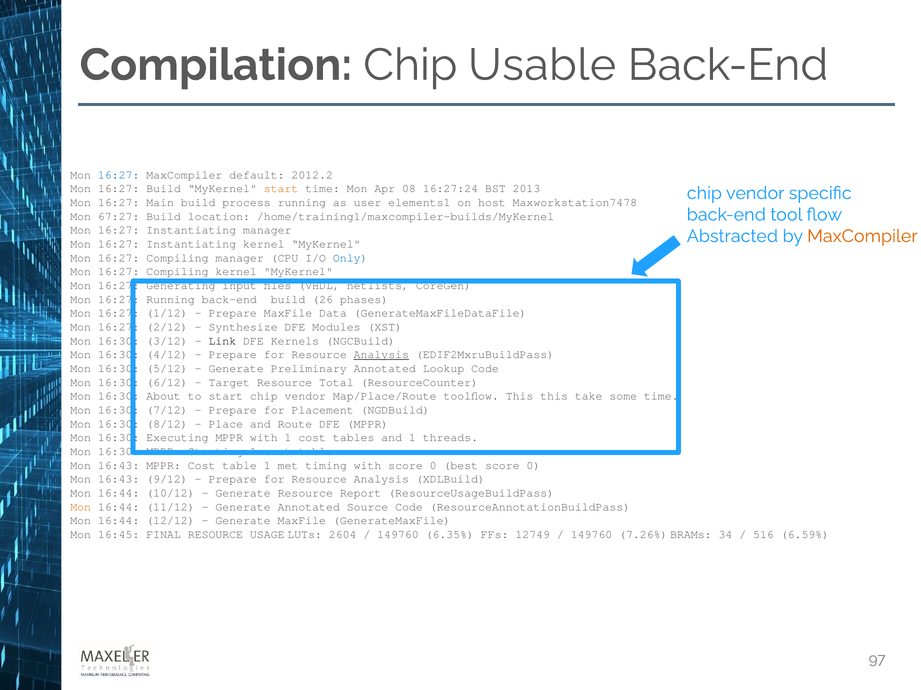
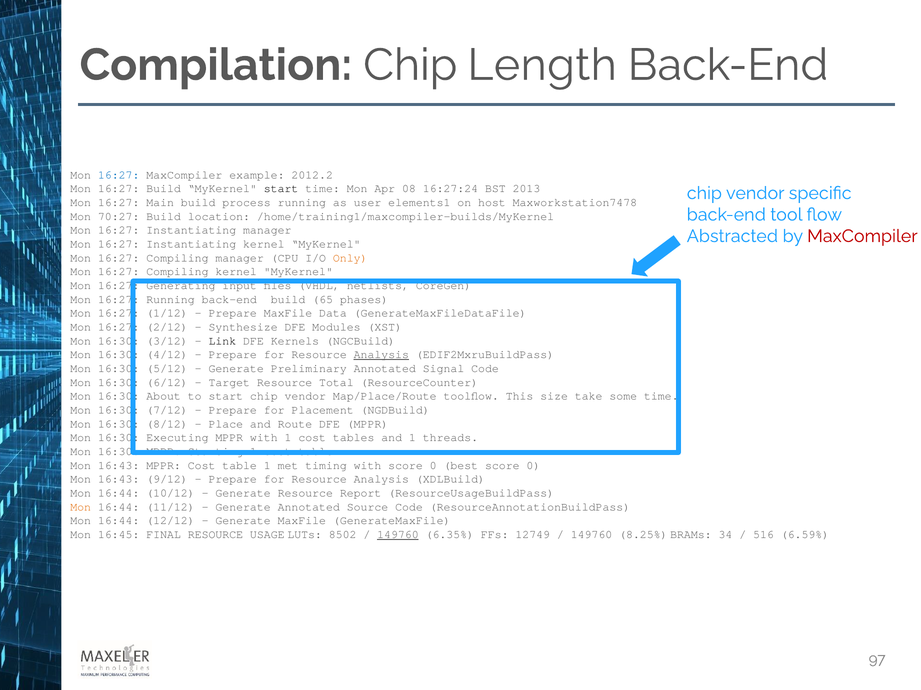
Usable: Usable -> Length (542, 65)
default: default -> example (257, 175)
start colour: orange -> black (281, 189)
67:27: 67:27 -> 70:27 (119, 216)
MaxCompiler colour: orange -> red (862, 236)
Only colour: blue -> orange (350, 258)
26: 26 -> 65 (323, 300)
Lookup: Lookup -> Signal (444, 369)
This this: this -> size (554, 397)
2604: 2604 -> 8502 (343, 535)
149760 underline: none -> present (398, 535)
7.26%: 7.26% -> 8.25% (643, 535)
